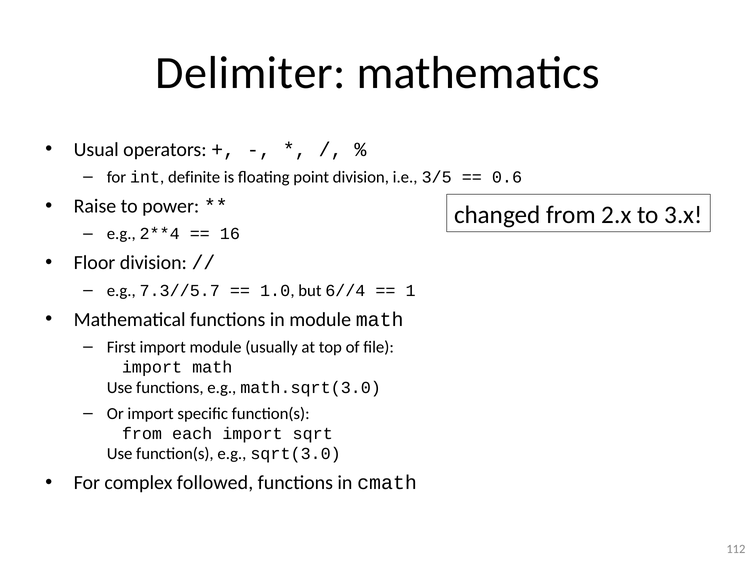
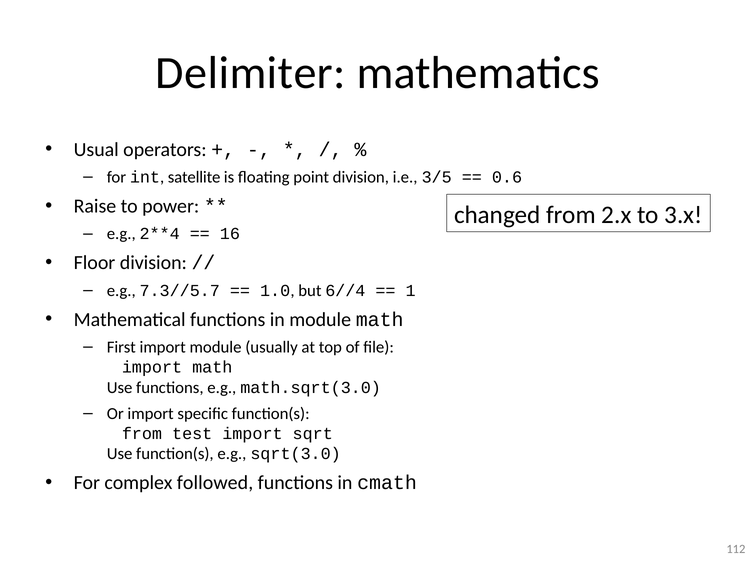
definite: definite -> satellite (194, 177)
each: each -> test (192, 434)
